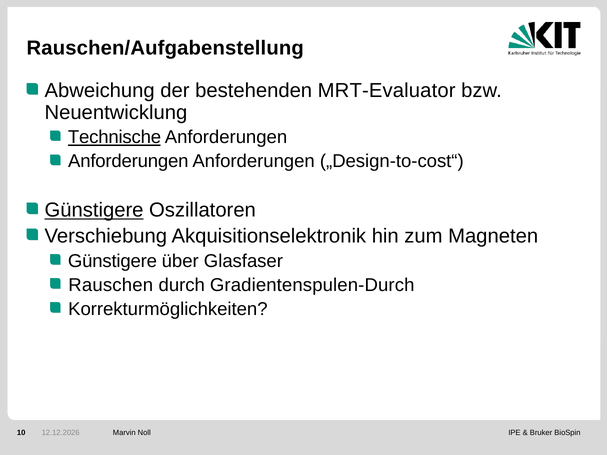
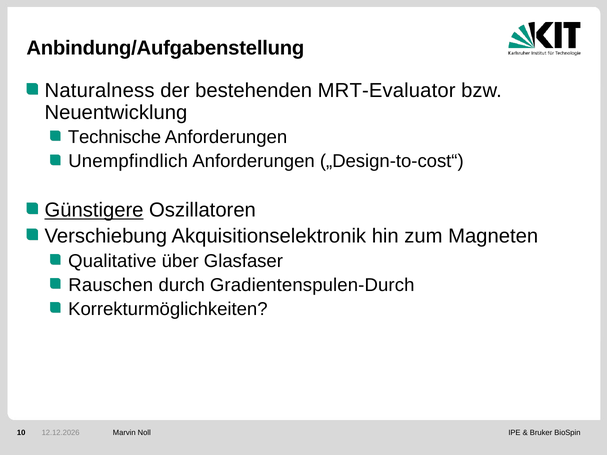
Rauschen/Aufgabenstellung: Rauschen/Aufgabenstellung -> Anbindung/Aufgabenstellung (165, 48)
Abweichung: Abweichung -> Naturalness (100, 91)
Technische underline: present -> none (115, 137)
Anforderungen: Anforderungen -> Unempfindlich (128, 161)
Günstigere: Günstigere -> Qualitative (112, 261)
